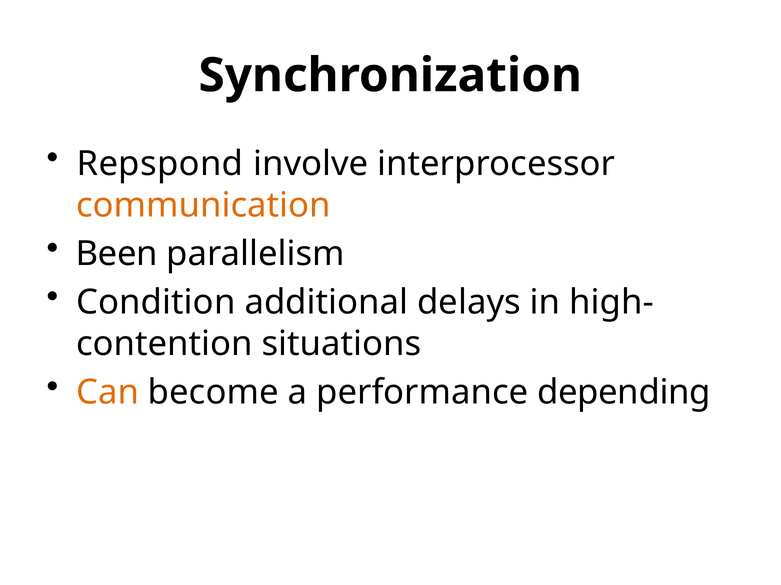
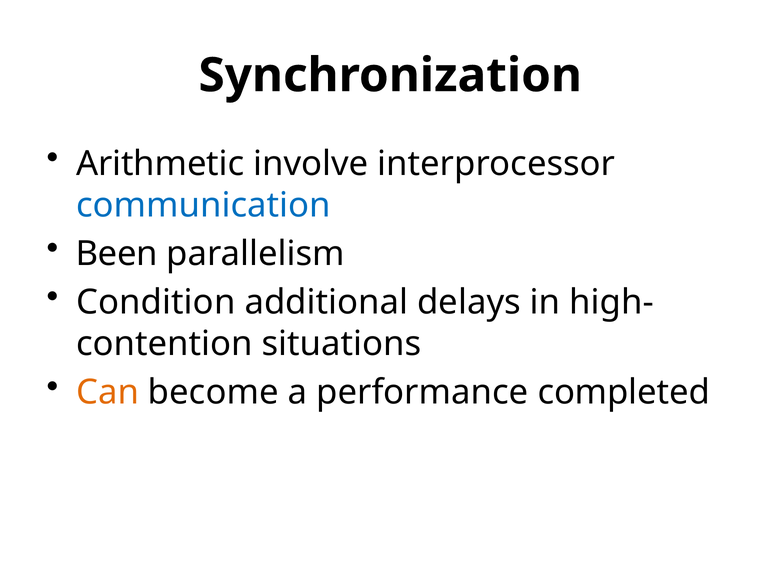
Repspond: Repspond -> Arithmetic (160, 164)
communication colour: orange -> blue (203, 206)
depending: depending -> completed (624, 393)
